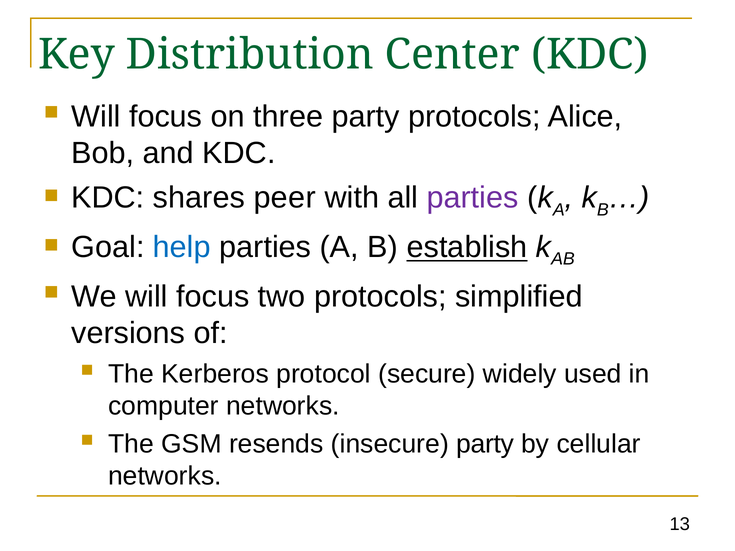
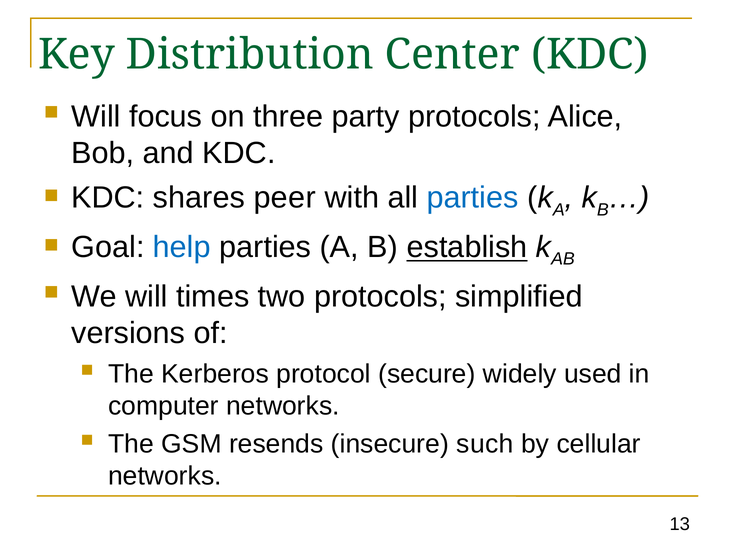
parties colour: purple -> blue (473, 198)
We will focus: focus -> times (213, 297)
insecure party: party -> such (485, 444)
